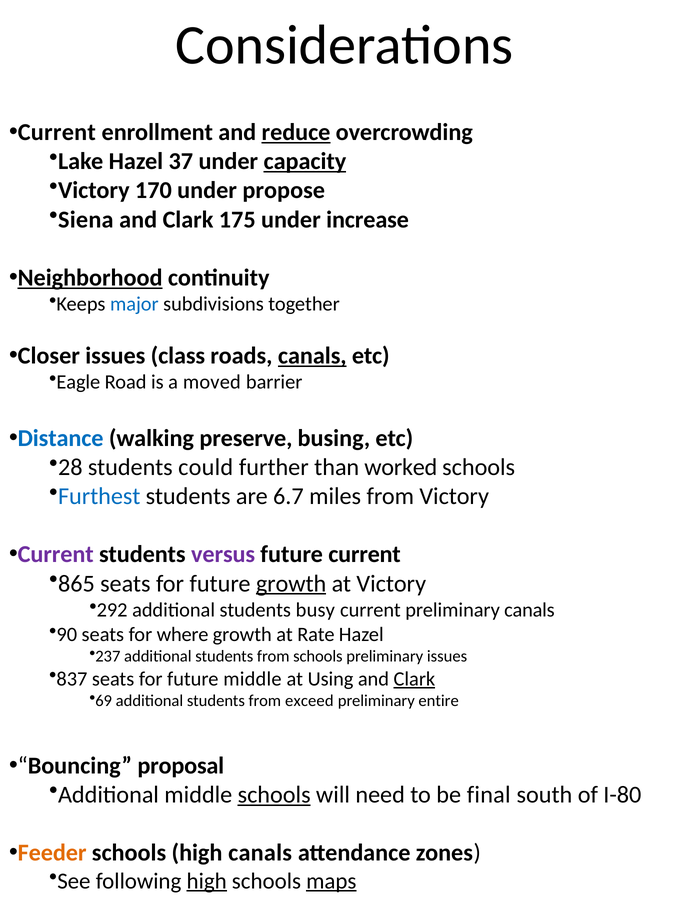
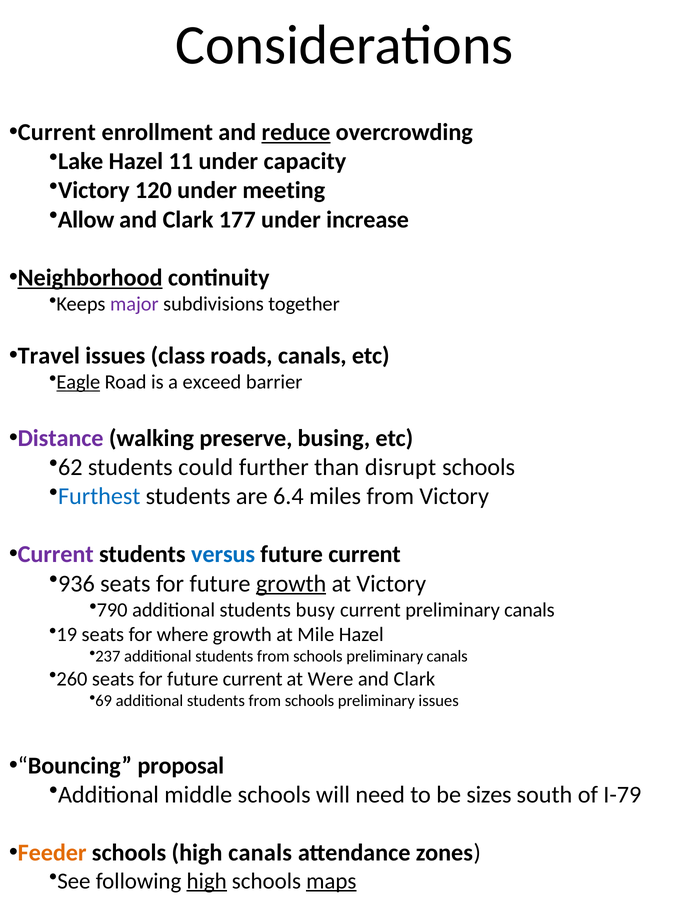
37: 37 -> 11 (181, 162)
capacity underline: present -> none (305, 162)
170: 170 -> 120 (153, 191)
propose: propose -> meeting (284, 191)
Siena: Siena -> Allow (86, 220)
175: 175 -> 177 (237, 220)
major colour: blue -> purple (134, 304)
Closer: Closer -> Travel (49, 356)
canals underline: present -> none (312, 356)
Eagle underline: none -> present (78, 382)
moved: moved -> exceed (212, 382)
Distance colour: blue -> purple (61, 439)
28: 28 -> 62 (70, 468)
worked: worked -> disrupt (401, 468)
6.7: 6.7 -> 6.4 (288, 497)
versus colour: purple -> blue (223, 555)
865: 865 -> 936 (76, 584)
292: 292 -> 790 (112, 610)
90: 90 -> 19 (67, 635)
Rate: Rate -> Mile (316, 635)
issues: issues -> canals (447, 657)
837: 837 -> 260 (72, 679)
for future middle: middle -> current (253, 679)
Using: Using -> Were (330, 679)
Clark underline: present -> none (414, 679)
exceed: exceed -> schools (310, 701)
preliminary entire: entire -> issues (439, 701)
schools underline: present -> none (274, 795)
final: final -> sizes (489, 795)
I-80: I-80 -> I-79 (622, 795)
